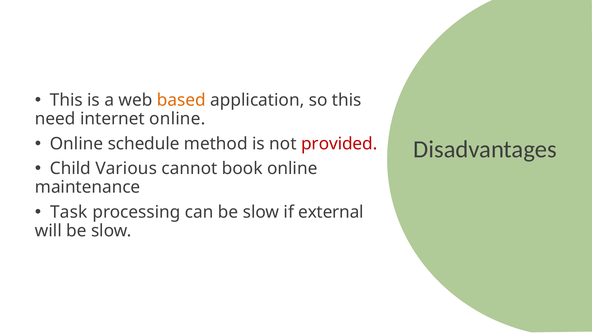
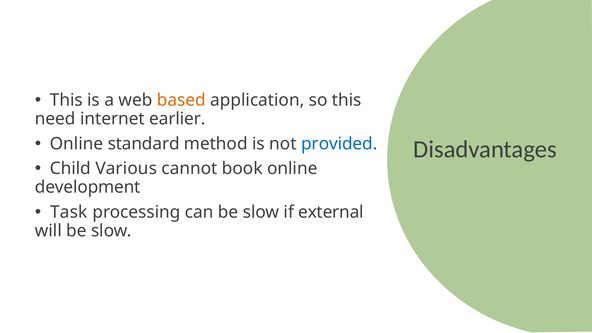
internet online: online -> earlier (177, 119)
schedule: schedule -> standard (144, 144)
provided colour: red -> blue (339, 144)
maintenance: maintenance -> development (88, 187)
